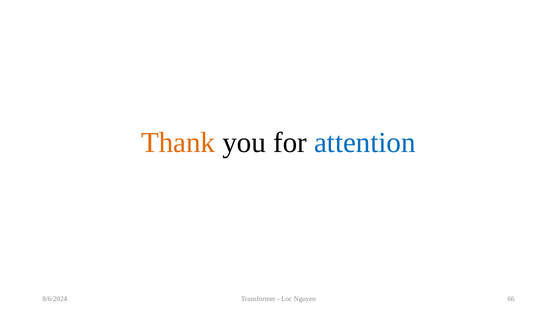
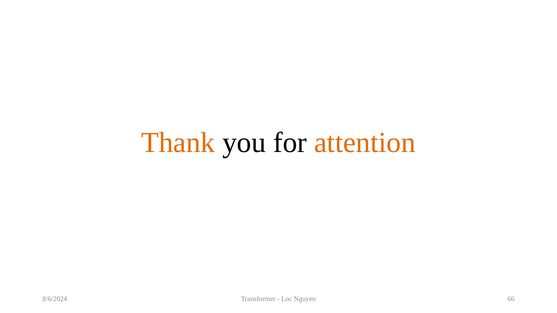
attention colour: blue -> orange (365, 143)
